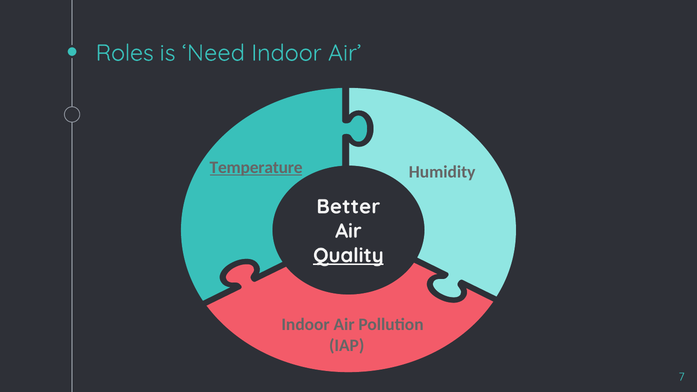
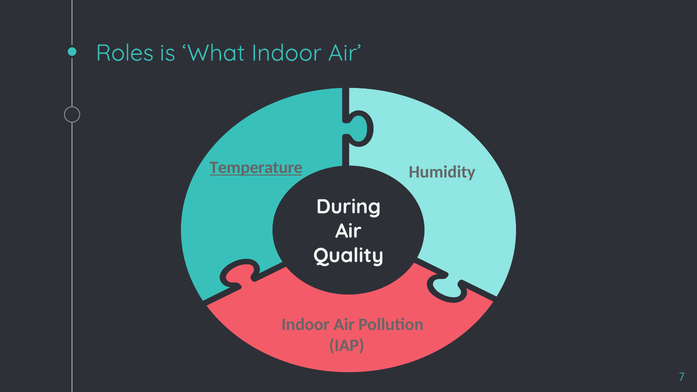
Need: Need -> What (213, 53)
Better: Better -> During (348, 207)
Quality underline: present -> none (348, 255)
